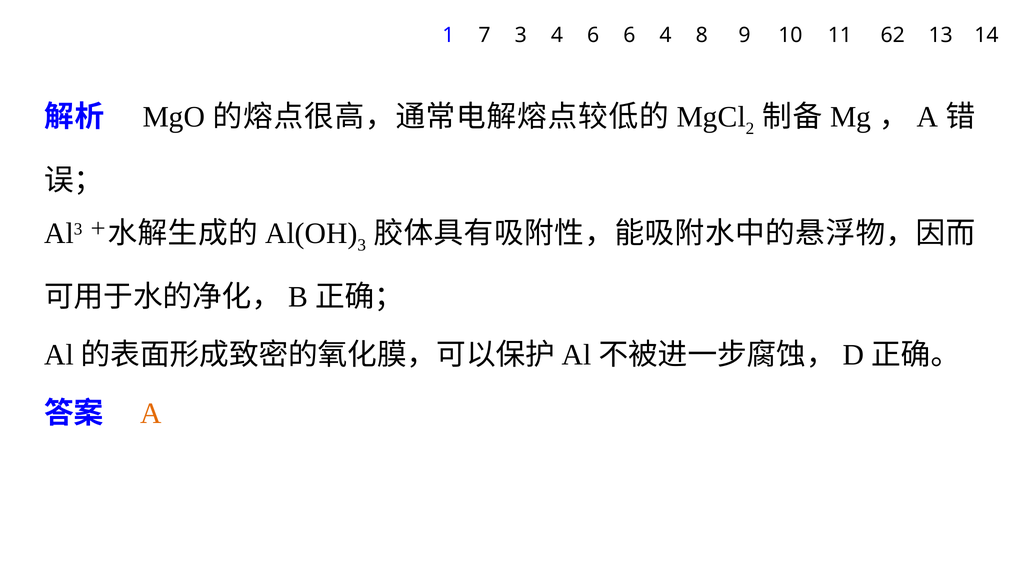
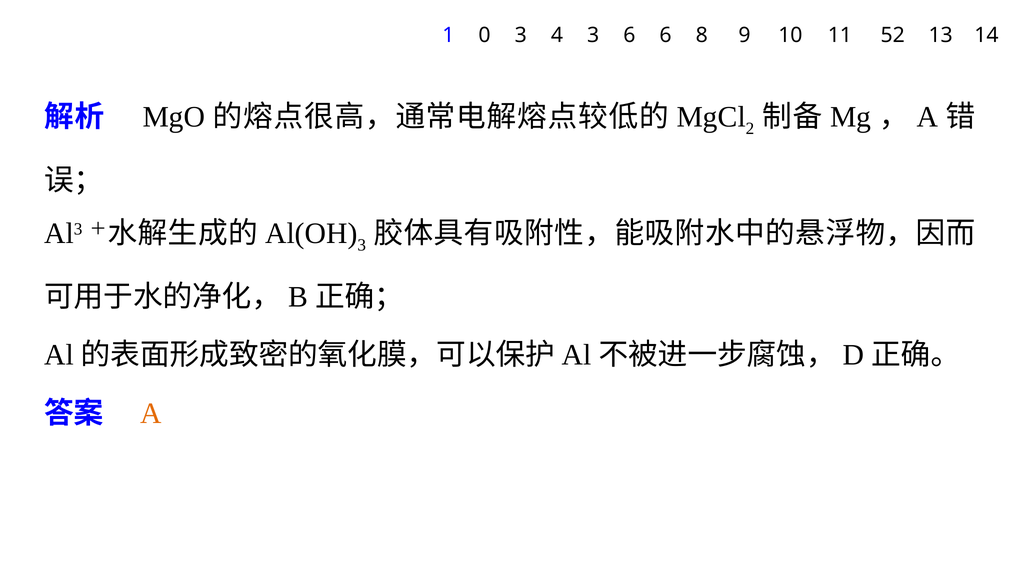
7: 7 -> 0 (485, 35)
4 6: 6 -> 3 (593, 35)
6 4: 4 -> 6 (666, 35)
62: 62 -> 52 (893, 35)
